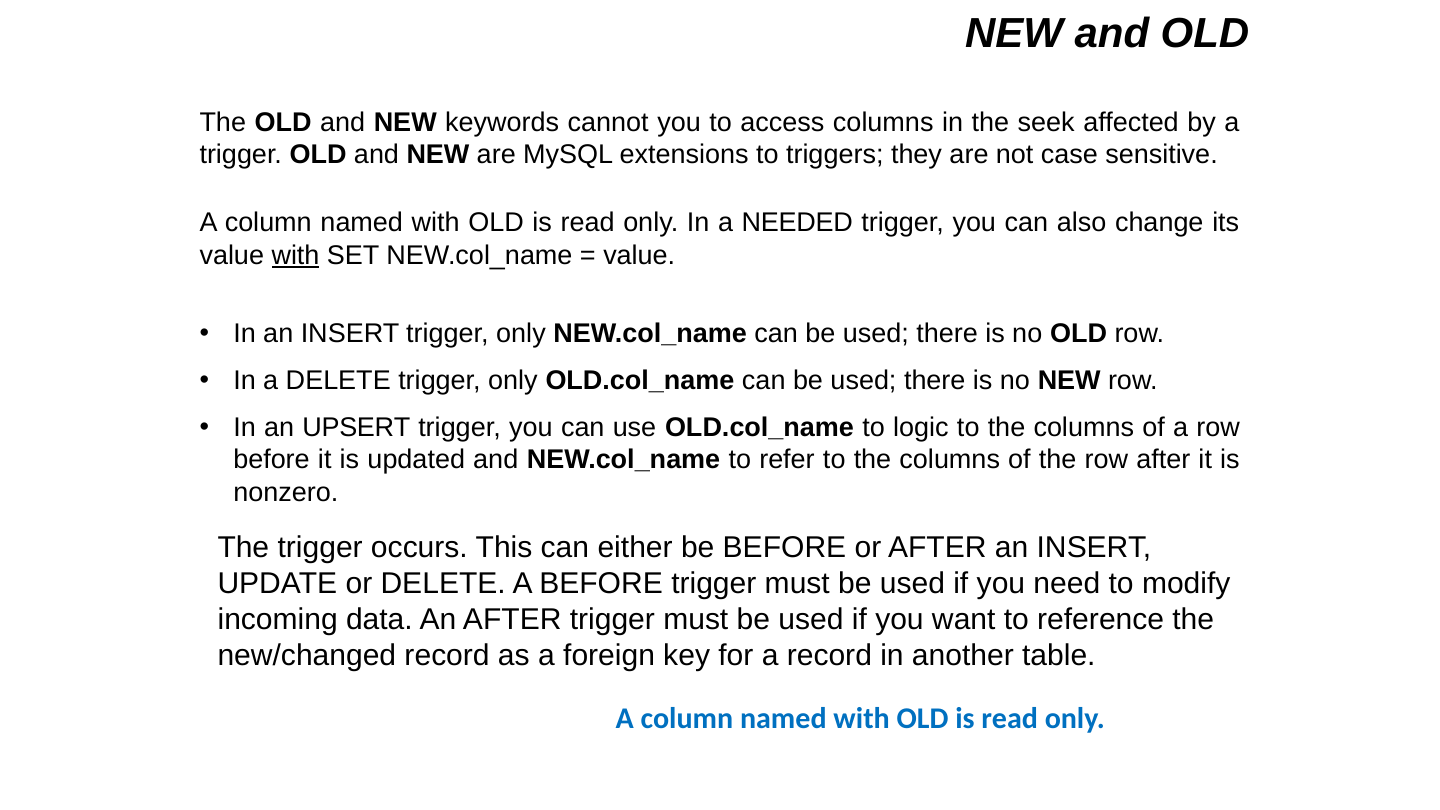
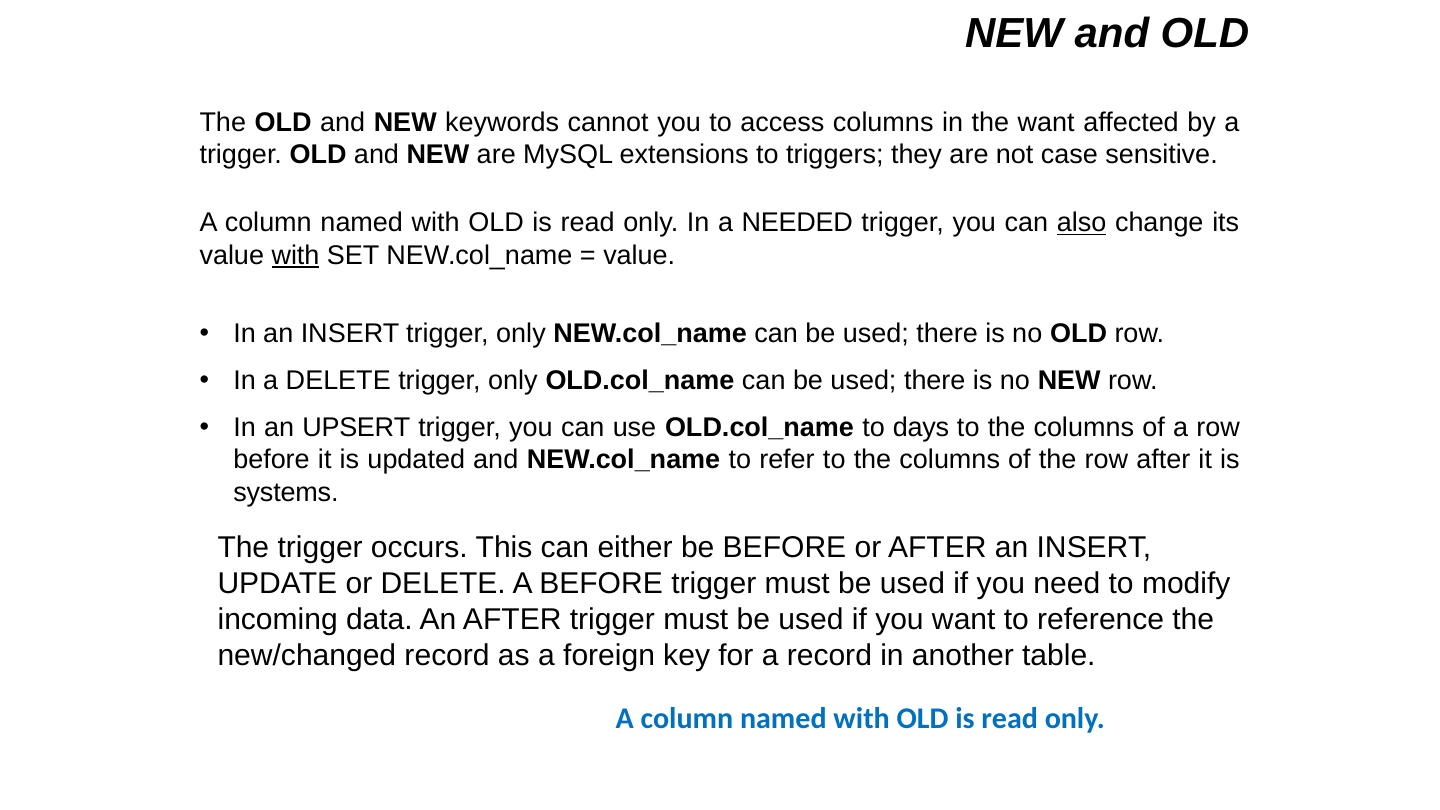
the seek: seek -> want (1046, 122)
also underline: none -> present (1082, 223)
logic: logic -> days (921, 428)
nonzero: nonzero -> systems (286, 492)
